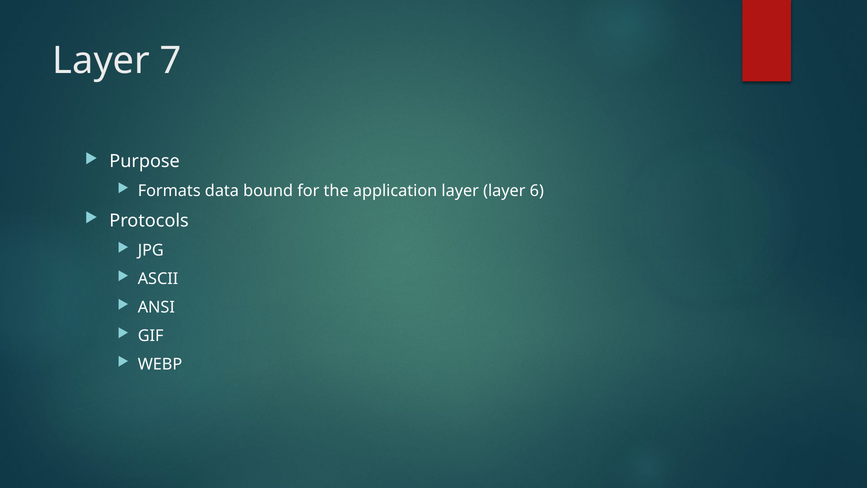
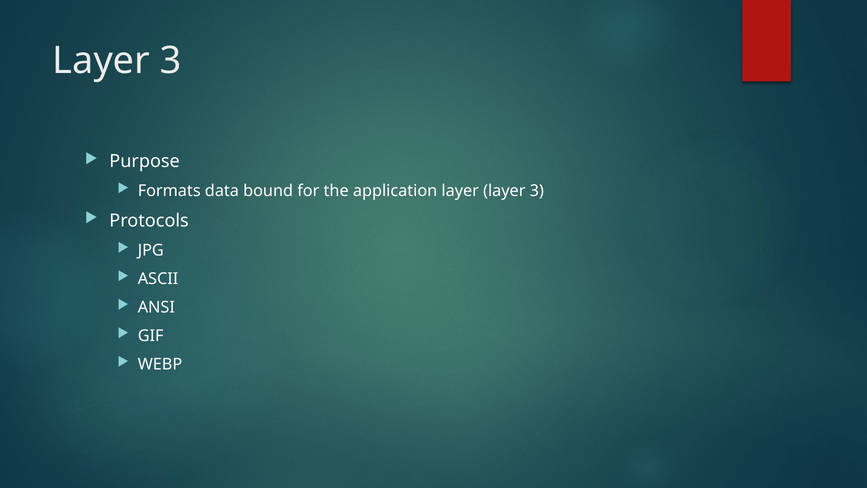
7: 7 -> 3 (171, 61)
layer layer 6: 6 -> 3 (537, 191)
